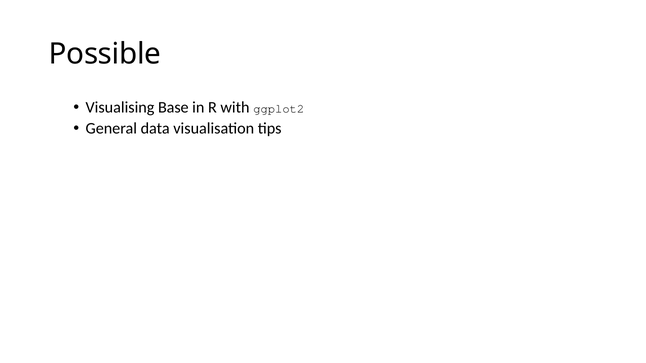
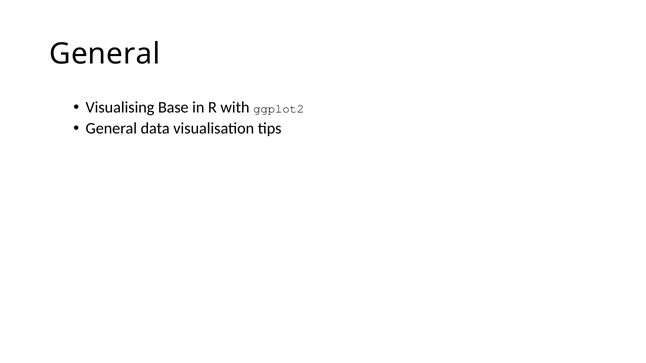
Possible: Possible -> General (105, 54)
